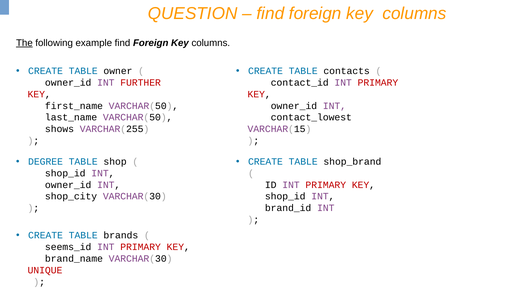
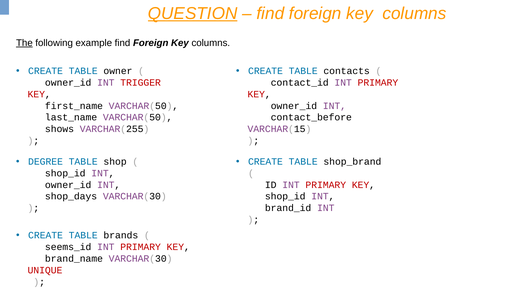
QUESTION underline: none -> present (193, 13)
FURTHER: FURTHER -> TRIGGER (141, 83)
contact_lowest: contact_lowest -> contact_before (311, 117)
shop_city: shop_city -> shop_days (71, 196)
